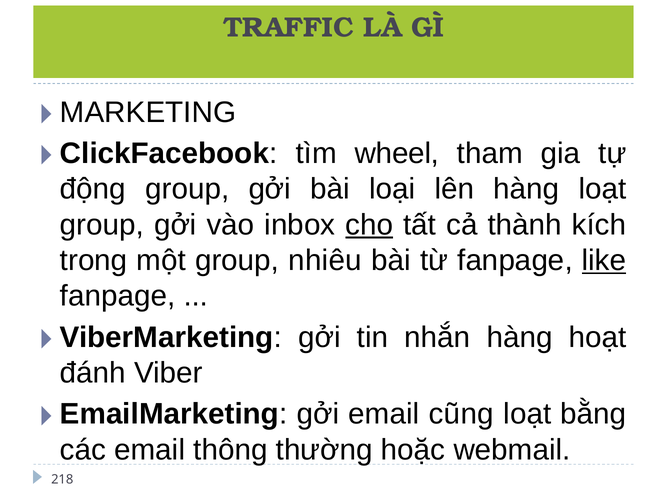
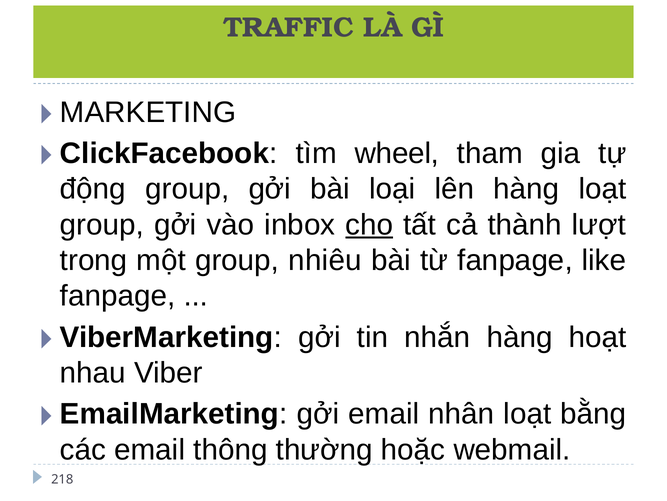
kích: kích -> lượt (599, 224)
like underline: present -> none (604, 260)
đánh: đánh -> nhau (93, 372)
cũng: cũng -> nhân (461, 413)
